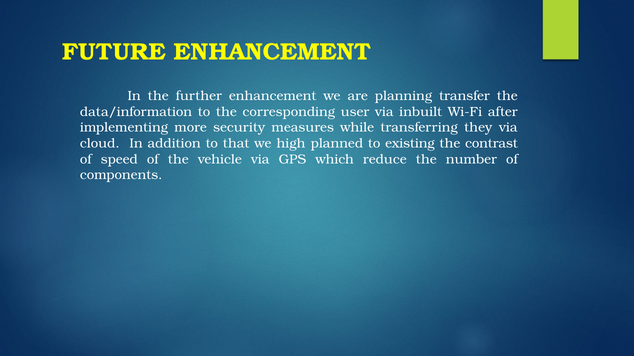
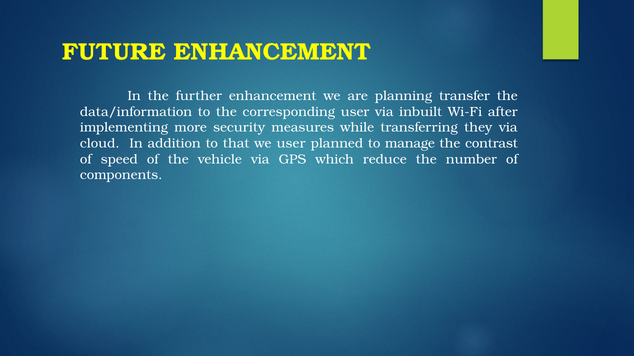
we high: high -> user (291, 144)
existing: existing -> manage (410, 144)
